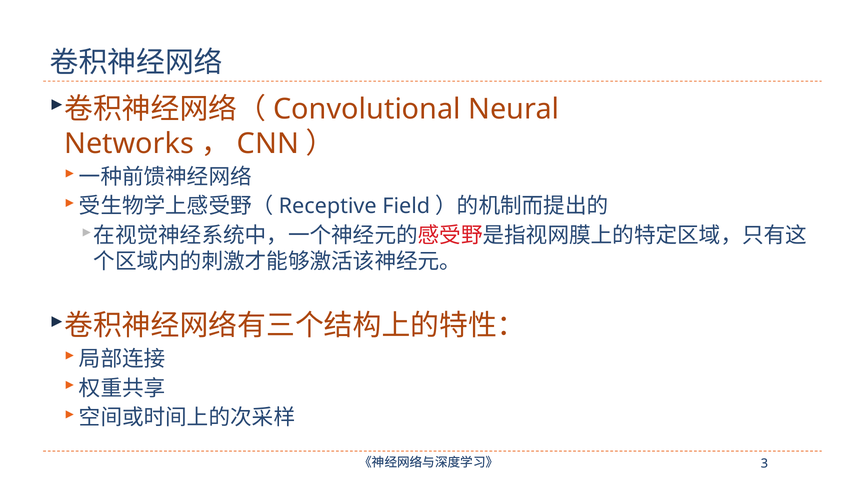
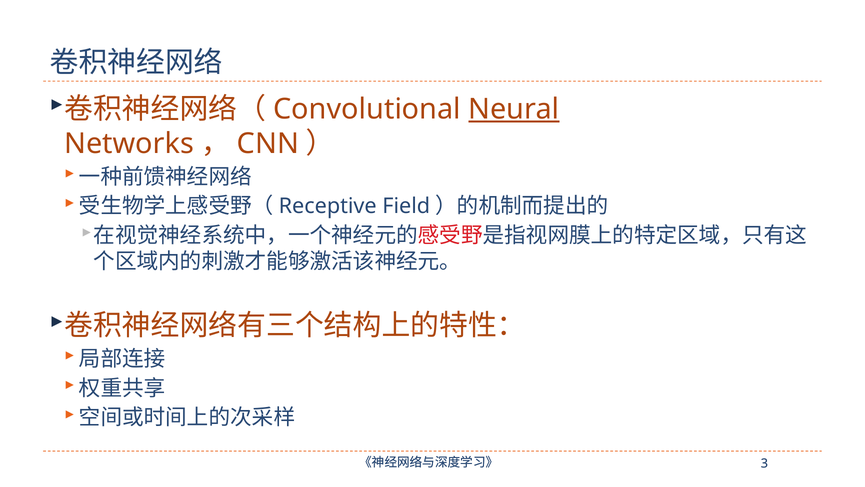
Neural underline: none -> present (514, 109)
